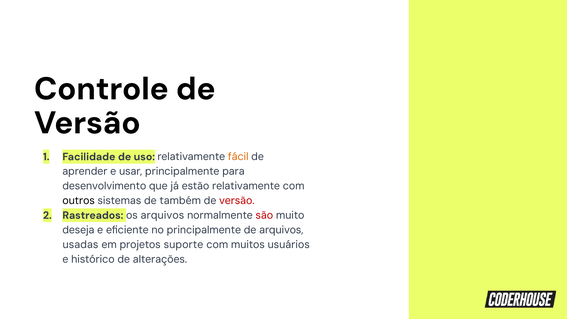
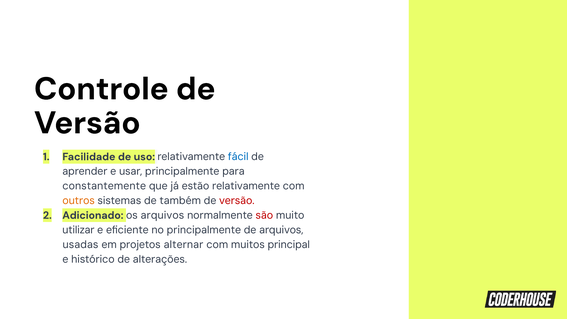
fácil colour: orange -> blue (238, 157)
desenvolvimento: desenvolvimento -> constantemente (104, 186)
outros colour: black -> orange (79, 201)
Rastreados: Rastreados -> Adicionado (93, 215)
deseja: deseja -> utilizar (78, 230)
suporte: suporte -> alternar (184, 245)
usuários: usuários -> principal (289, 245)
